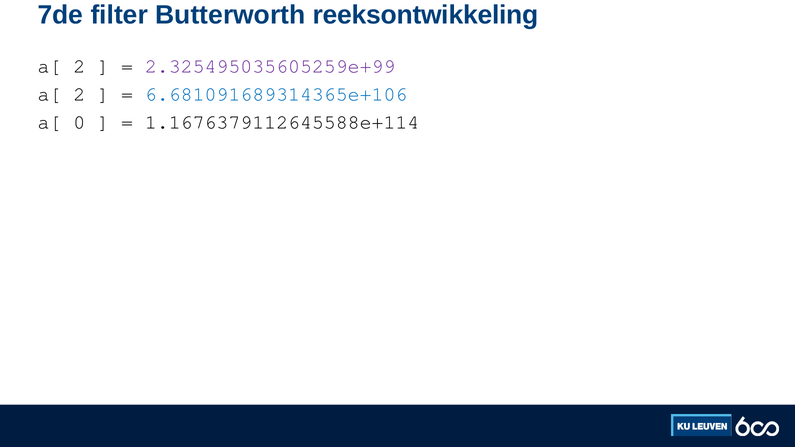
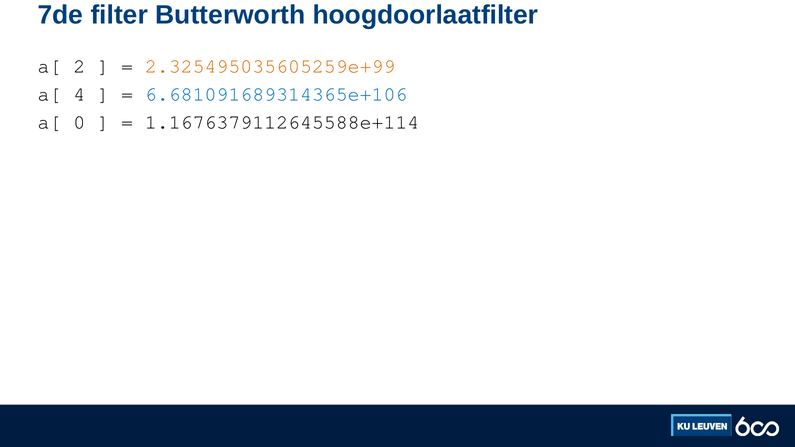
reeksontwikkeling: reeksontwikkeling -> hoogdoorlaatfilter (425, 15)
2.325495035605259e+99 colour: purple -> orange (270, 66)
2: 2 -> 4 (79, 94)
